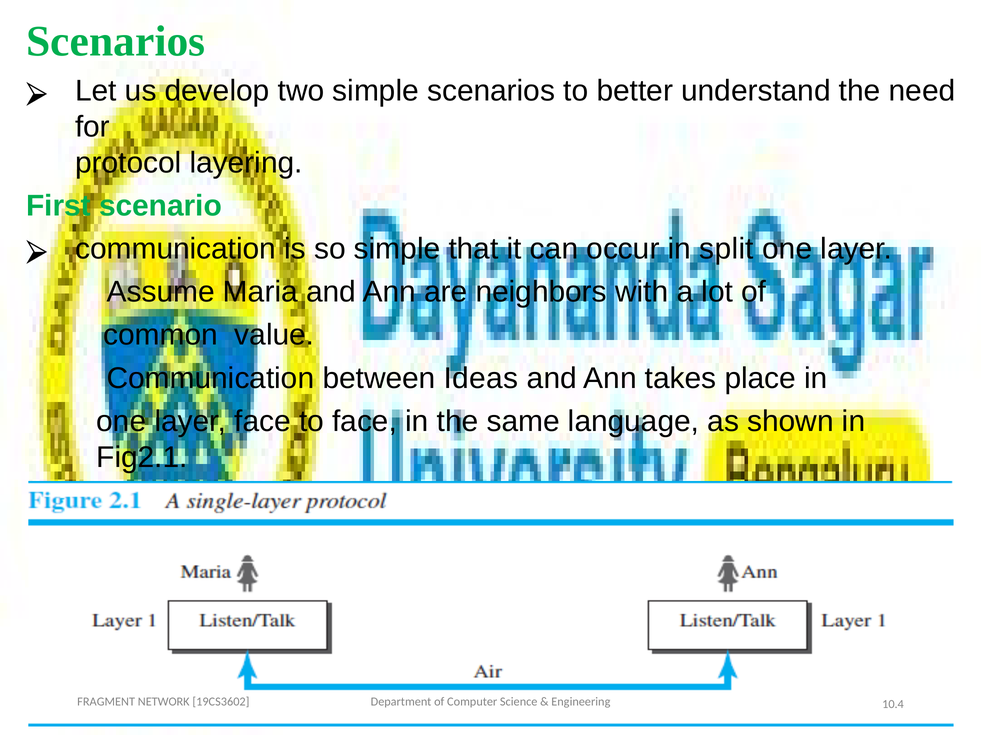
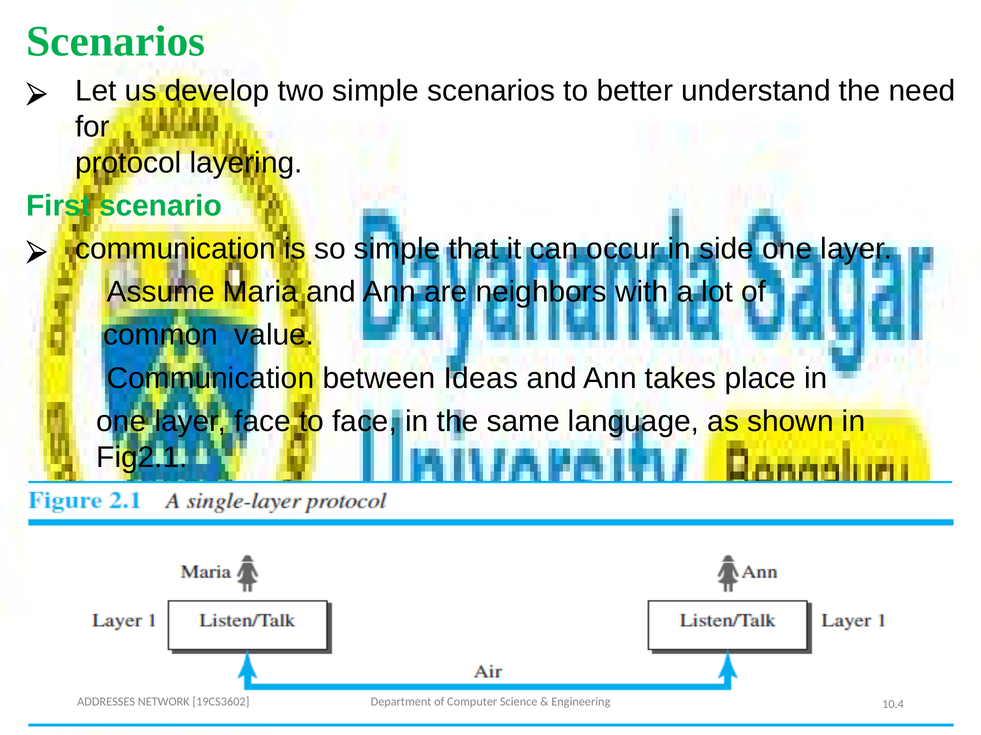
split: split -> side (727, 249)
FRAGMENT: FRAGMENT -> ADDRESSES (106, 702)
